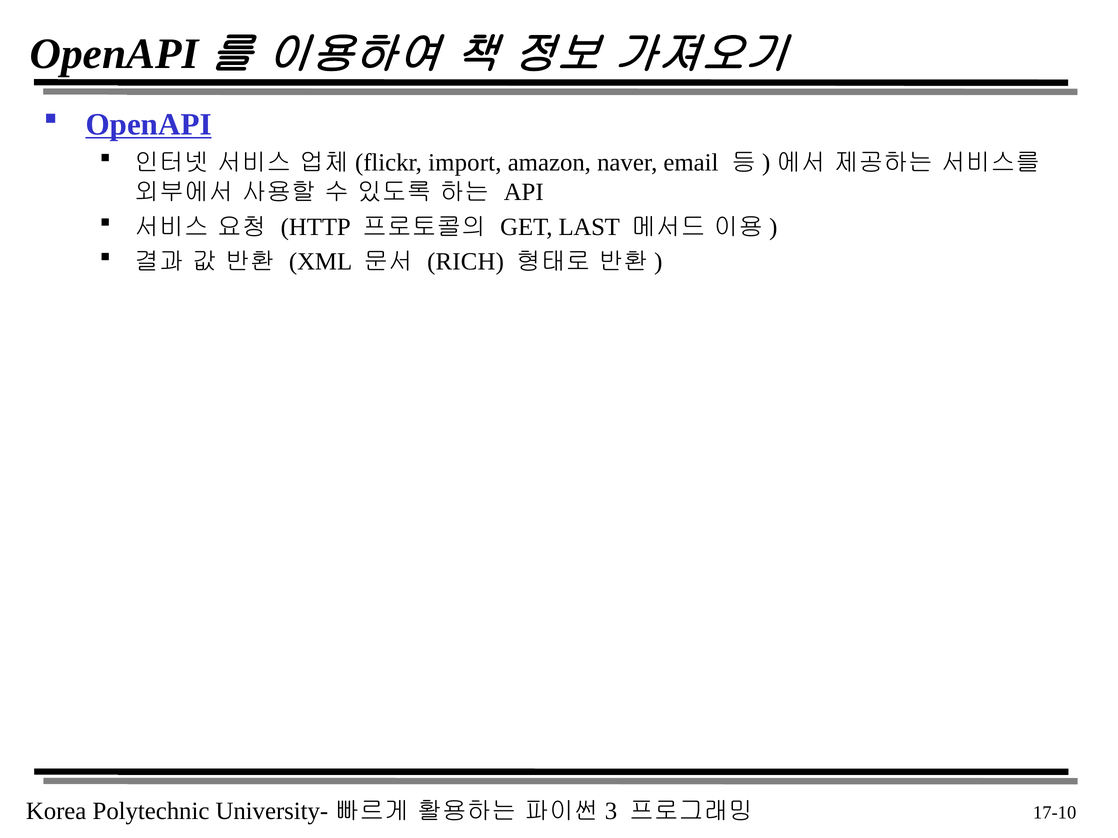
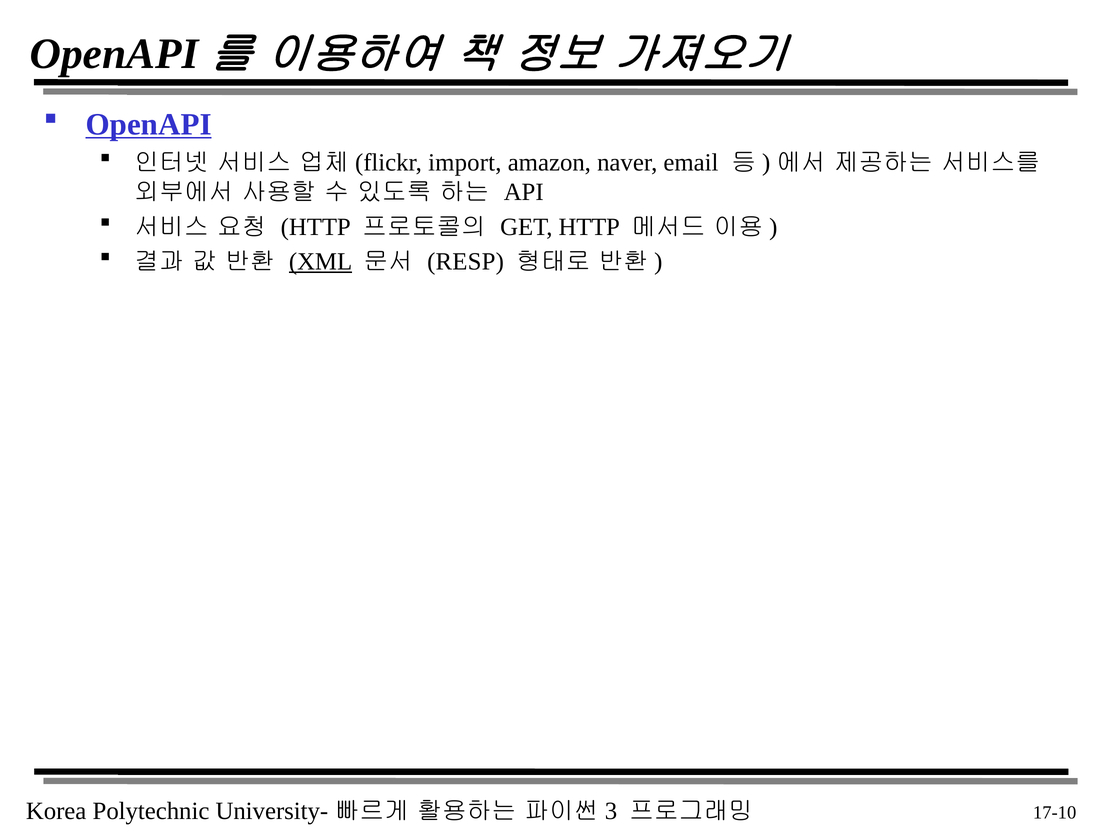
GET LAST: LAST -> HTTP (589, 227)
XML underline: none -> present (321, 262)
RICH: RICH -> RESP (466, 262)
